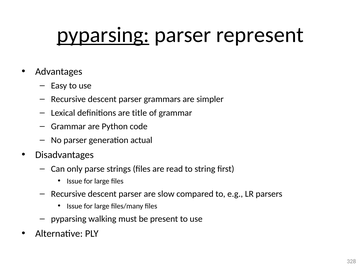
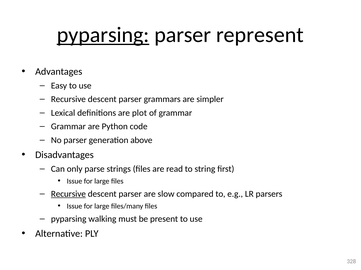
title: title -> plot (139, 113)
actual: actual -> above (141, 140)
Recursive underline: none -> present (68, 194)
